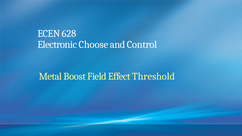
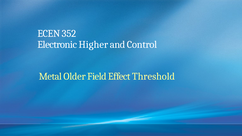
628: 628 -> 352 (69, 34)
Choose: Choose -> Higher (93, 45)
Boost: Boost -> Older (75, 76)
